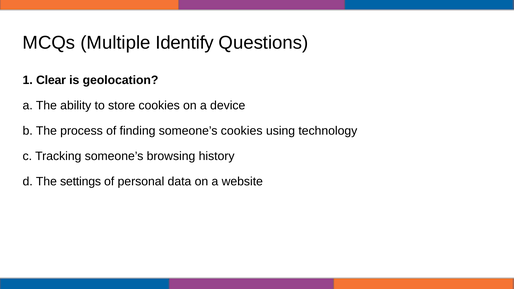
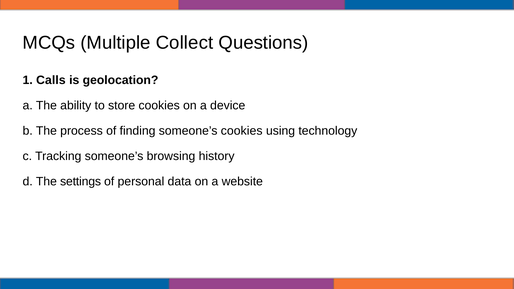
Identify: Identify -> Collect (184, 43)
Clear: Clear -> Calls (51, 80)
